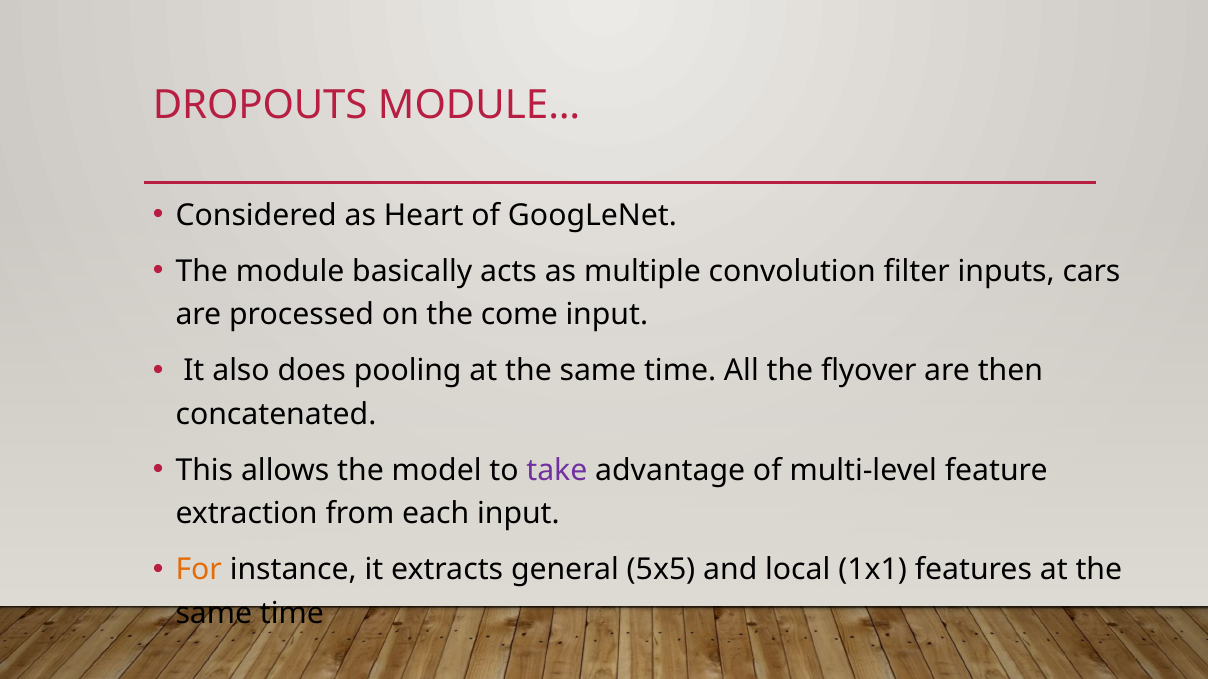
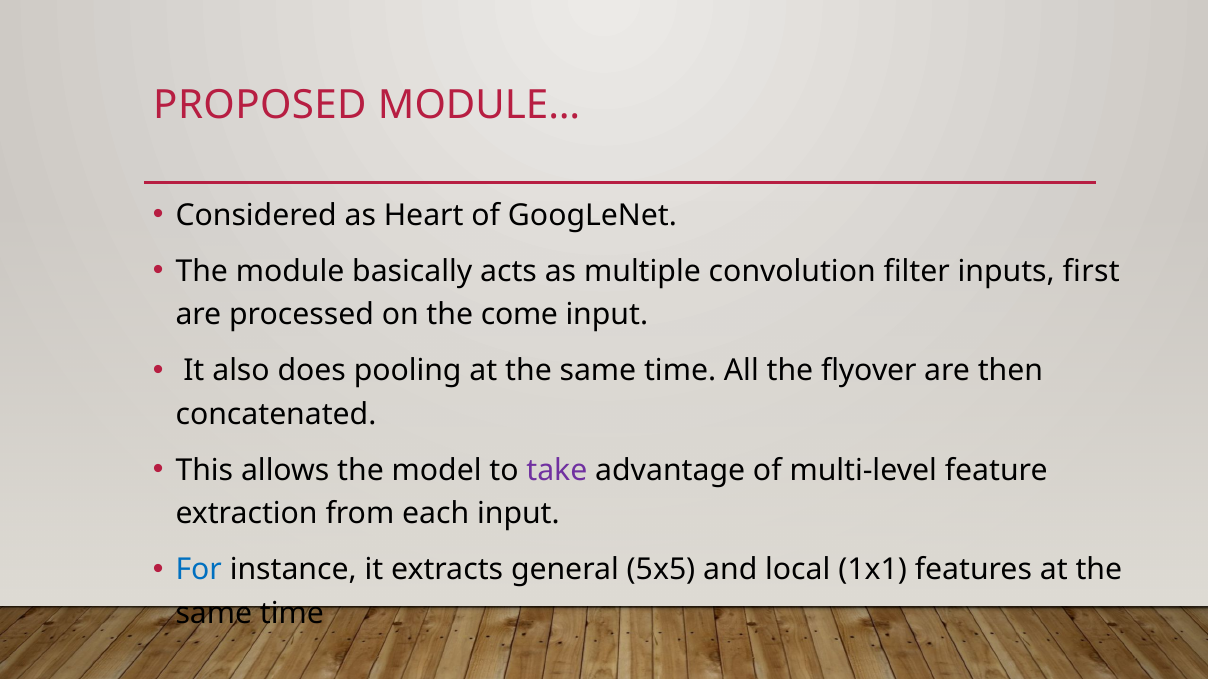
DROPOUTS: DROPOUTS -> PROPOSED (260, 106)
cars: cars -> first (1091, 272)
For colour: orange -> blue (199, 570)
